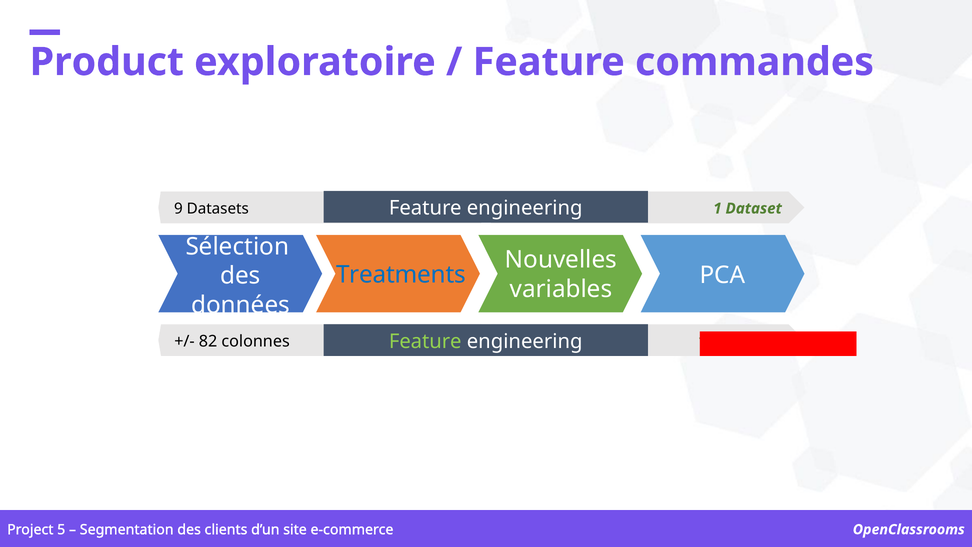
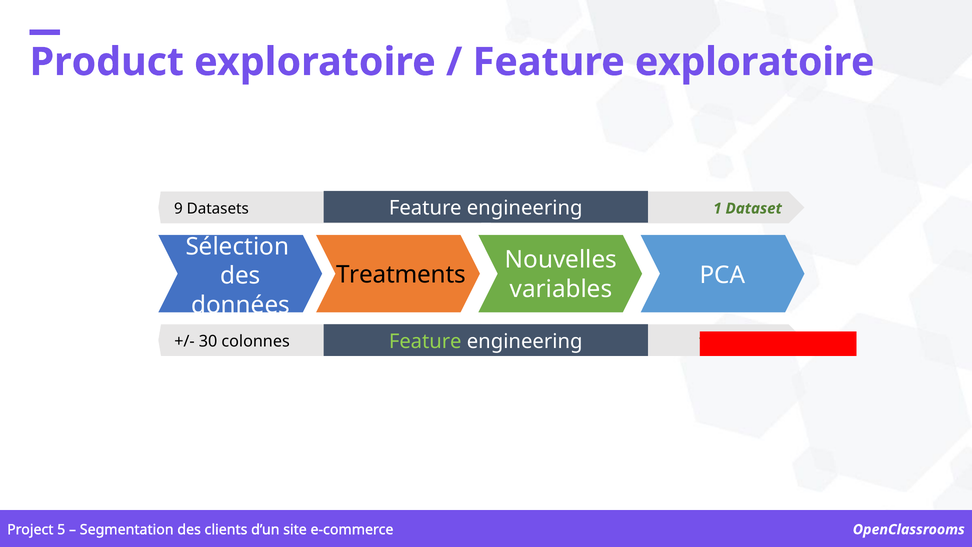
Feature commandes: commandes -> exploratoire (755, 62)
Treatments colour: blue -> black (401, 275)
82: 82 -> 30 (208, 341)
